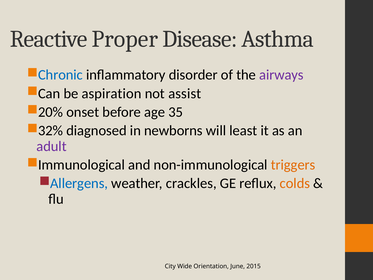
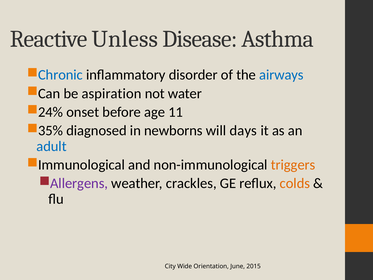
Proper: Proper -> Unless (125, 39)
airways colour: purple -> blue (281, 75)
assist: assist -> water (185, 93)
20%: 20% -> 24% (51, 112)
35: 35 -> 11 (176, 112)
32%: 32% -> 35% (51, 131)
least: least -> days (243, 131)
adult colour: purple -> blue (52, 146)
Allergens colour: blue -> purple (79, 183)
